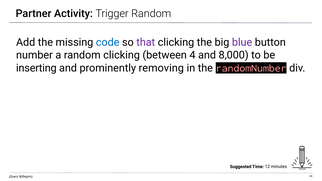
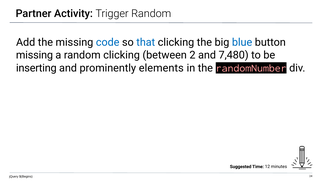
that colour: purple -> blue (146, 42)
blue colour: purple -> blue (242, 42)
number: number -> missing (34, 55)
4: 4 -> 2 (192, 55)
8,000: 8,000 -> 7,480 (234, 55)
removing: removing -> elements (161, 68)
